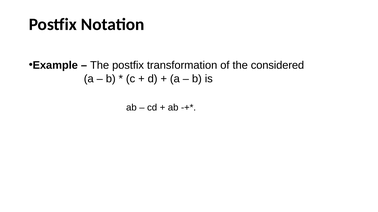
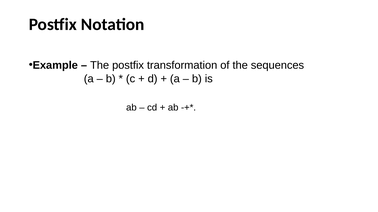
considered: considered -> sequences (277, 65)
